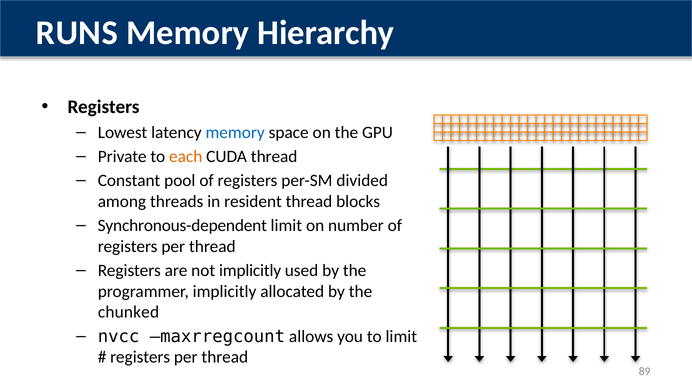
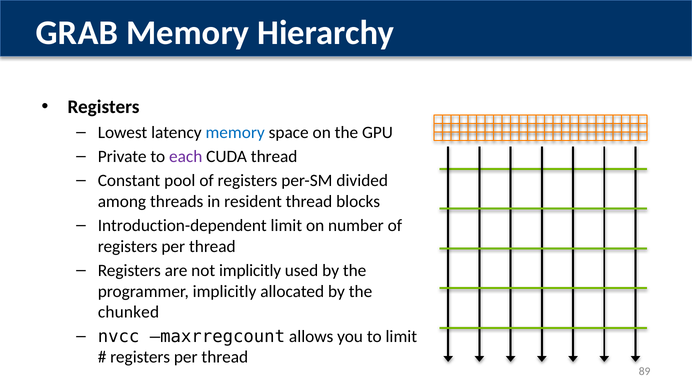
RUNS: RUNS -> GRAB (77, 33)
each colour: orange -> purple (186, 157)
Synchronous-dependent: Synchronous-dependent -> Introduction-dependent (182, 226)
